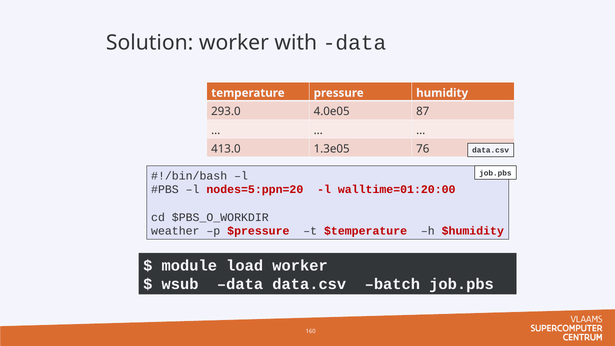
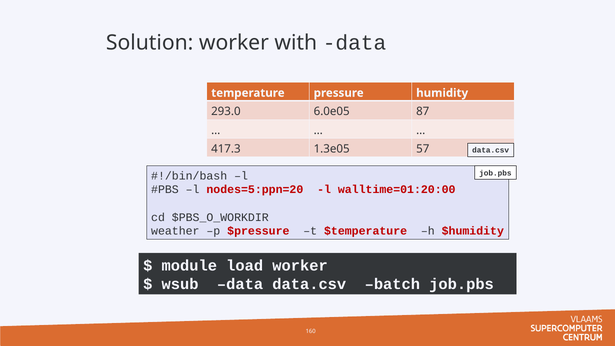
4.0e05: 4.0e05 -> 6.0e05 (332, 112)
413.0: 413.0 -> 417.3 (226, 149)
76: 76 -> 57 (423, 149)
